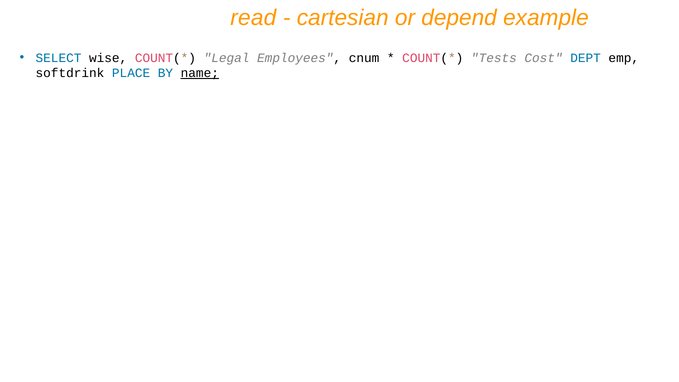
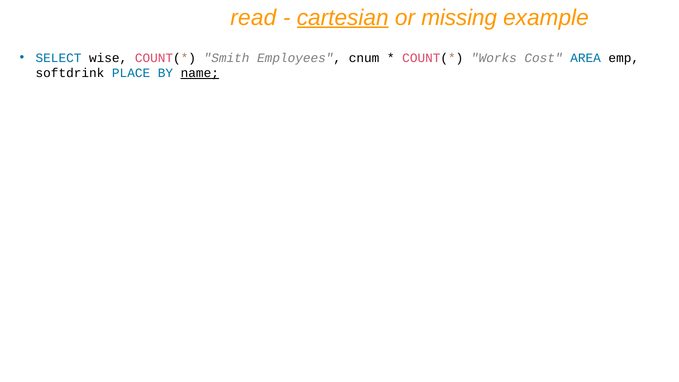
cartesian underline: none -> present (343, 18)
depend: depend -> missing (459, 18)
Legal: Legal -> Smith (227, 58)
Tests: Tests -> Works (494, 58)
DEPT: DEPT -> AREA (586, 58)
